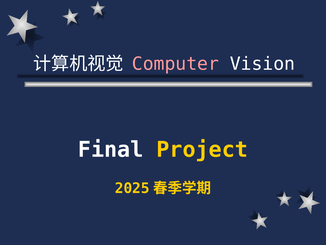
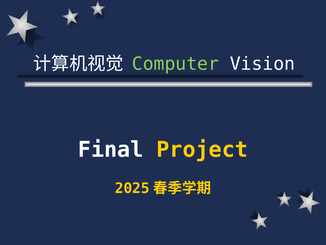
Computer colour: pink -> light green (175, 64)
